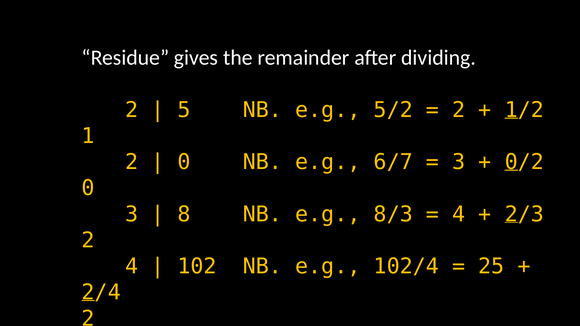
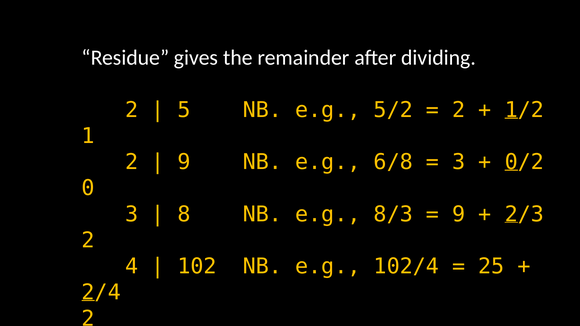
0: 0 -> 9 (184, 162)
6/7: 6/7 -> 6/8 (393, 162)
4: 4 -> 9 (459, 214)
